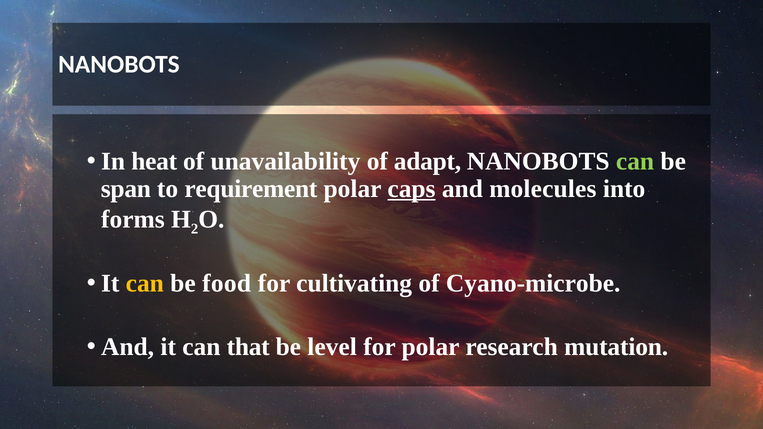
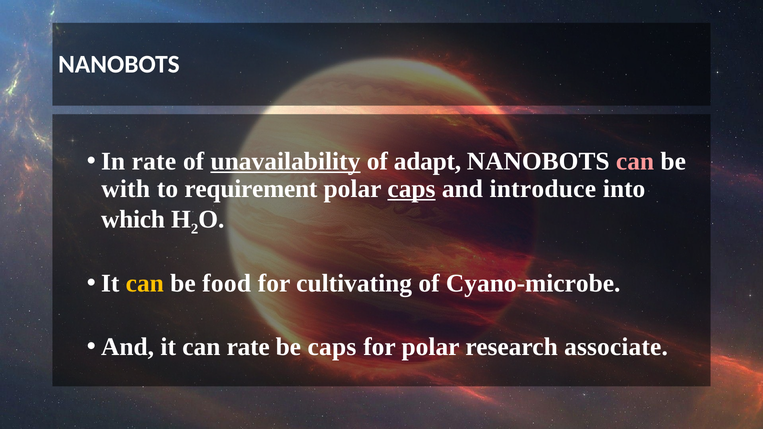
In heat: heat -> rate (154, 161)
unavailability underline: none -> present (285, 161)
can colour: light green -> pink (635, 161)
span: span -> with (126, 189)
molecules: molecules -> introduce (543, 189)
forms: forms -> which (133, 219)
can that: that -> rate (248, 347)
be level: level -> caps (332, 347)
mutation: mutation -> associate (616, 347)
